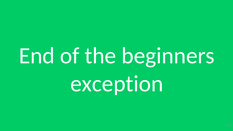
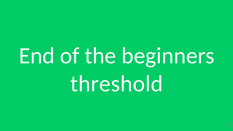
exception: exception -> threshold (117, 84)
